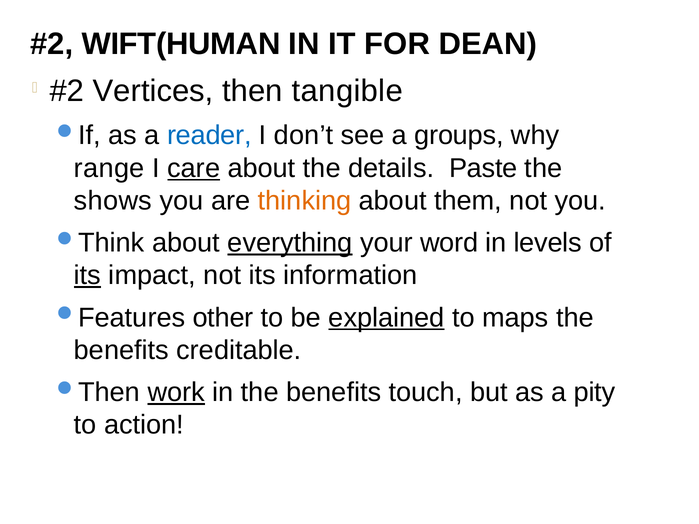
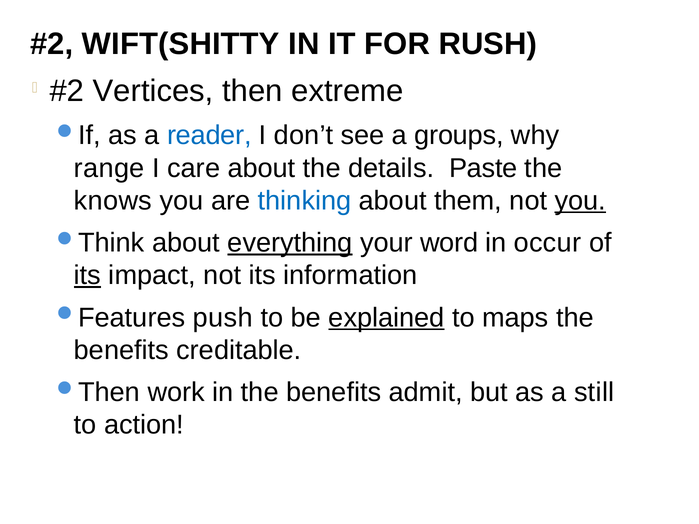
WIFT(HUMAN: WIFT(HUMAN -> WIFT(SHITTY (181, 44)
DEAN: DEAN -> RUSH (488, 44)
tangible: tangible -> extreme (348, 91)
care underline: present -> none (194, 168)
shows: shows -> knows (113, 201)
thinking colour: orange -> blue (305, 201)
you underline: none -> present (580, 201)
levels: levels -> occur (547, 243)
other: other -> push (223, 318)
work underline: present -> none (176, 393)
touch: touch -> admit (426, 393)
pity: pity -> still (594, 393)
